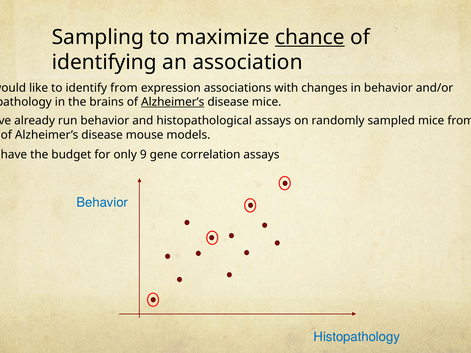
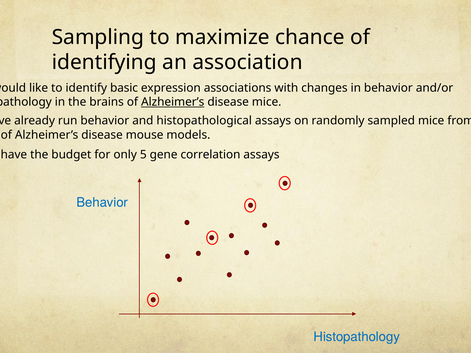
chance underline: present -> none (310, 37)
identify from: from -> basic (124, 88)
9: 9 -> 5 (143, 155)
